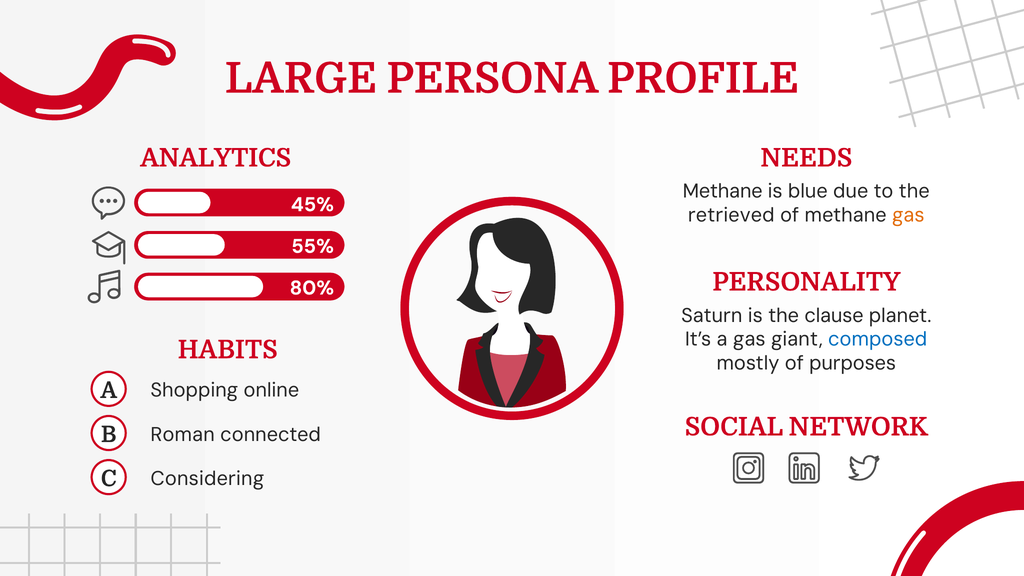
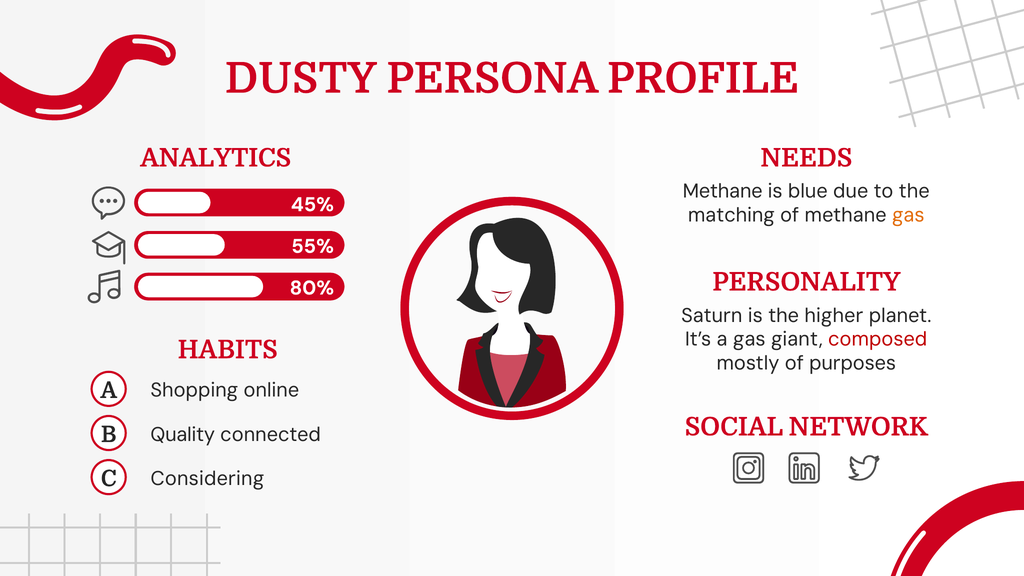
LARGE: LARGE -> DUSTY (301, 79)
retrieved: retrieved -> matching (731, 215)
clause: clause -> higher (834, 315)
composed colour: blue -> red (878, 339)
Roman: Roman -> Quality (183, 434)
